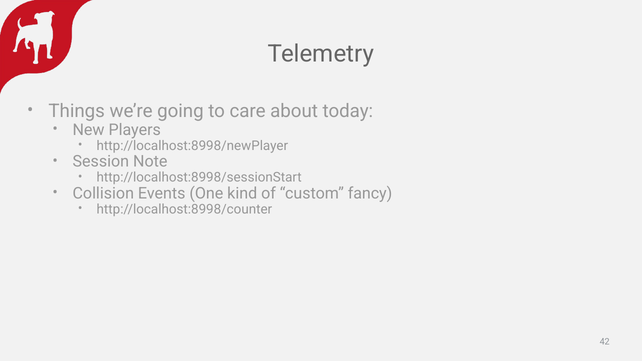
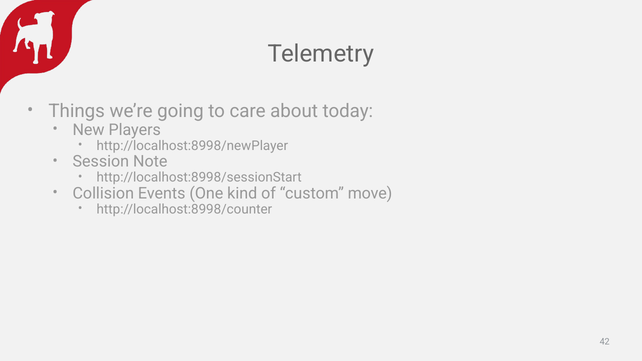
fancy: fancy -> move (370, 193)
